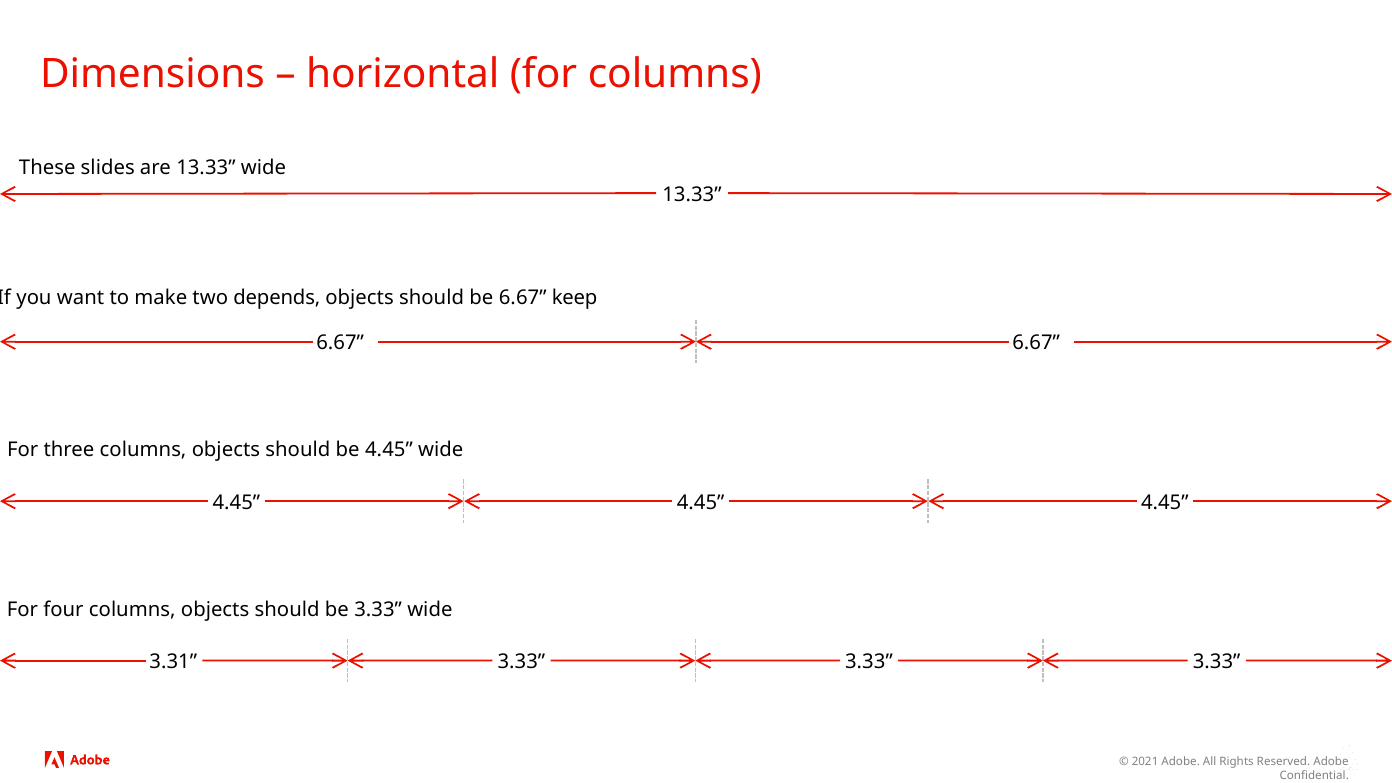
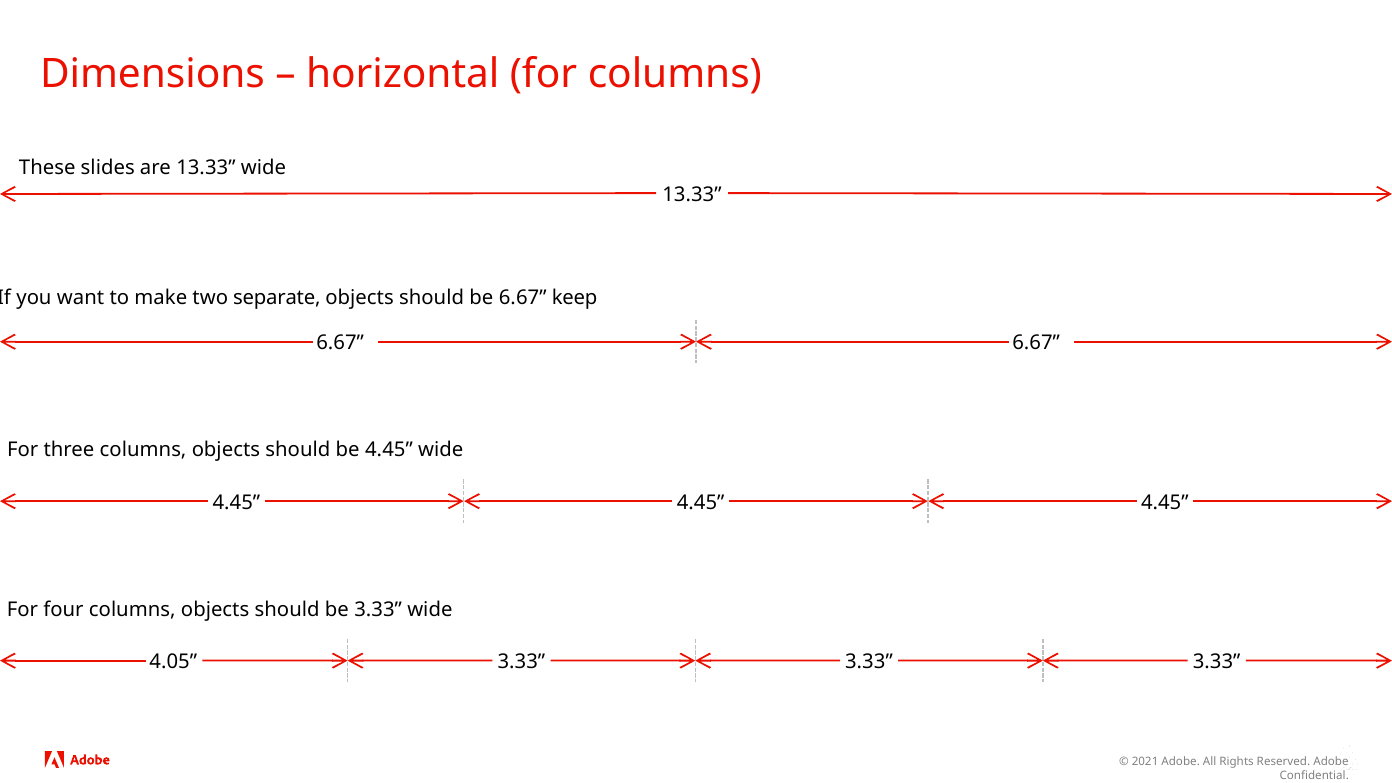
depends: depends -> separate (277, 297)
3.31: 3.31 -> 4.05 (173, 662)
